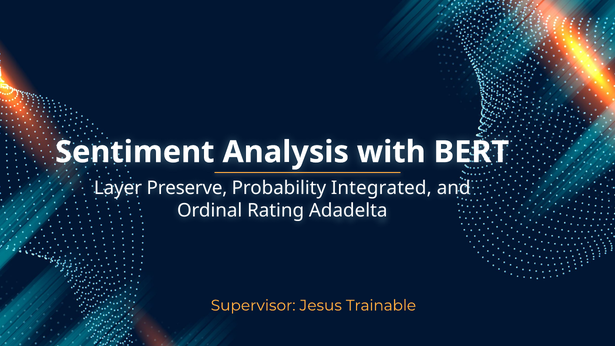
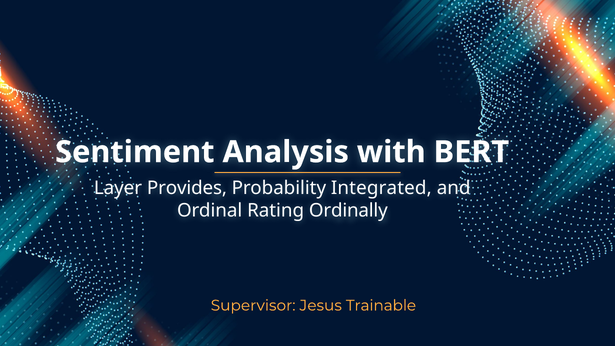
Preserve: Preserve -> Provides (187, 188)
Adadelta: Adadelta -> Ordinally (348, 210)
